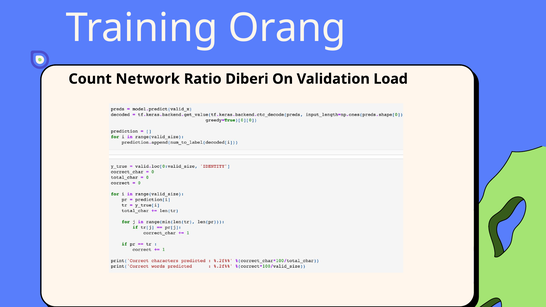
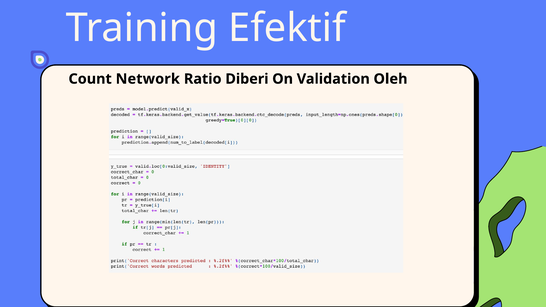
Orang: Orang -> Efektif (287, 28)
Load: Load -> Oleh (391, 79)
